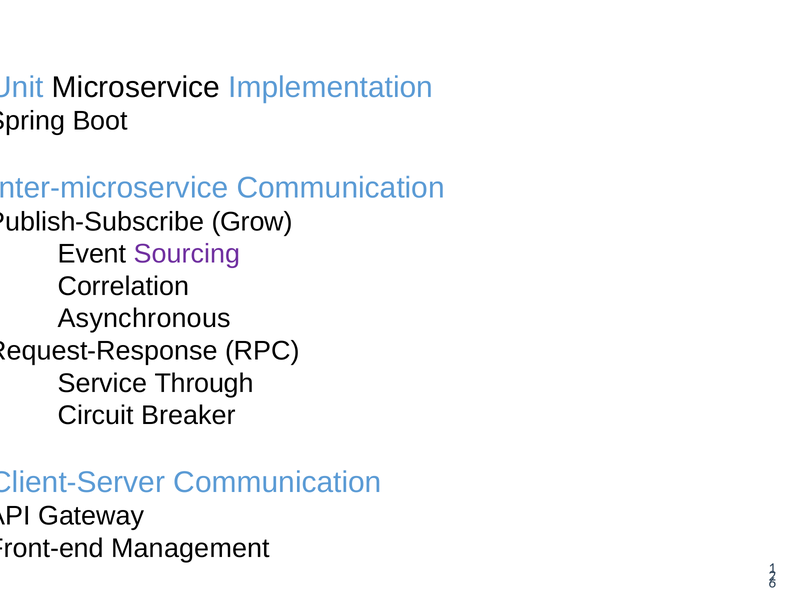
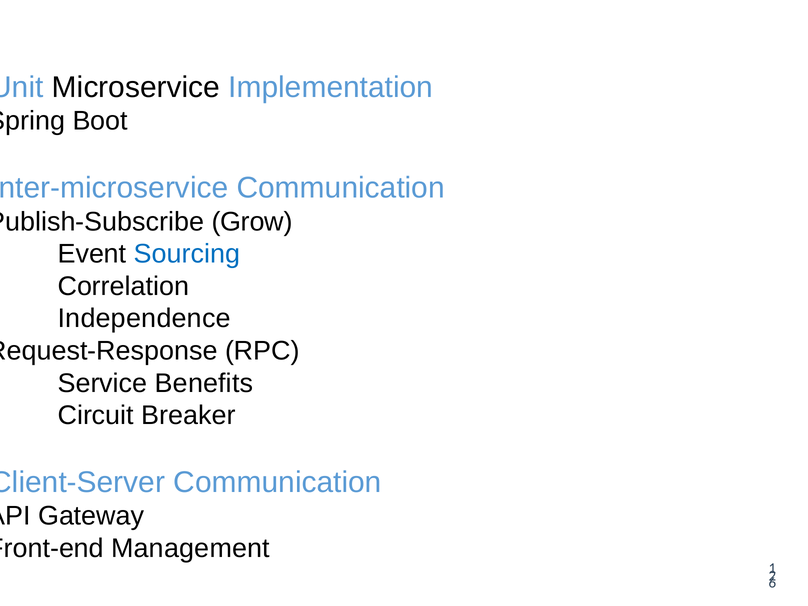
Sourcing colour: purple -> blue (187, 254)
Asynchronous: Asynchronous -> Independence (144, 319)
Through: Through -> Benefits (204, 383)
